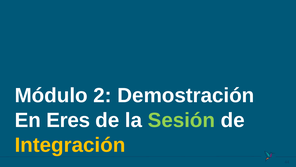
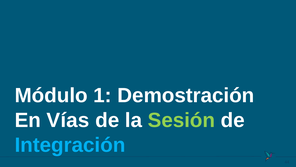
2: 2 -> 1 (102, 95)
Eres: Eres -> Vías (68, 120)
Integración colour: yellow -> light blue (70, 145)
